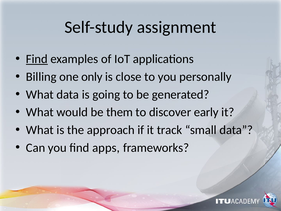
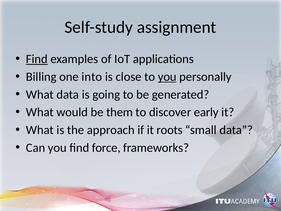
only: only -> into (92, 77)
you underline: none -> present (167, 77)
track: track -> roots (170, 130)
apps: apps -> force (106, 148)
